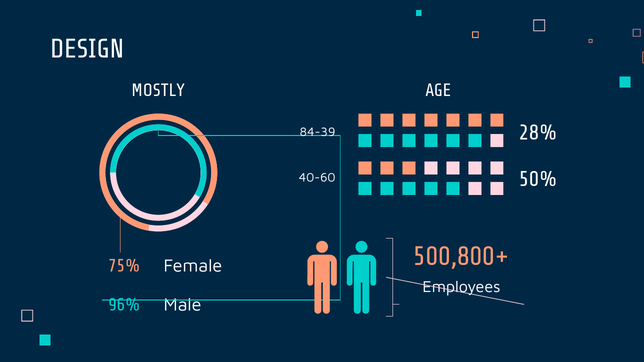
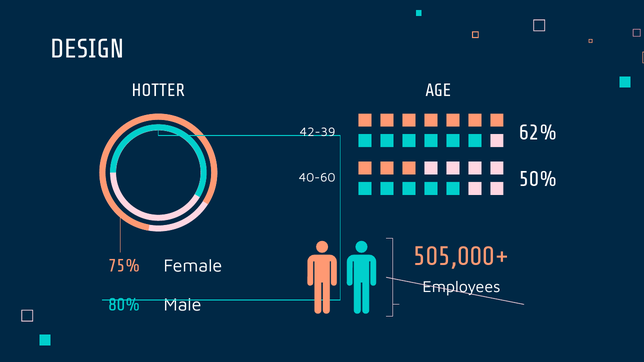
MOSTLY: MOSTLY -> HOTTER (158, 90)
28%: 28% -> 62% (538, 133)
84-39: 84-39 -> 42-39 (318, 132)
500,800+: 500,800+ -> 505,000+ (462, 257)
96%: 96% -> 80% (124, 305)
